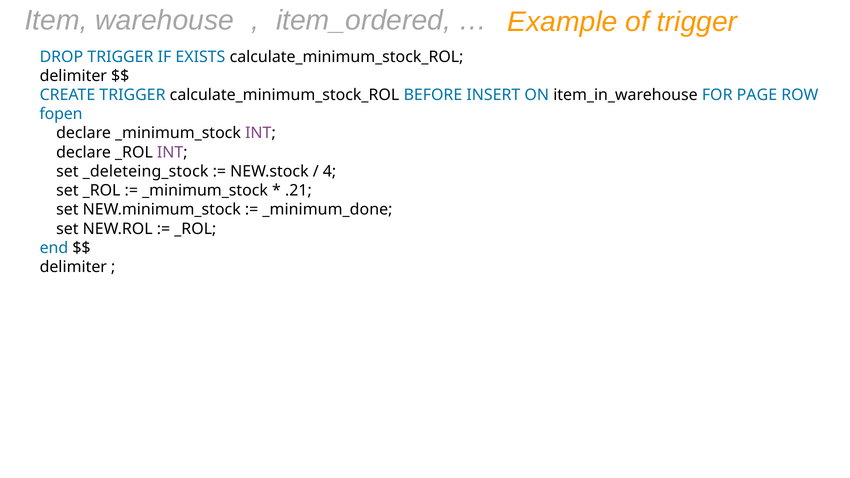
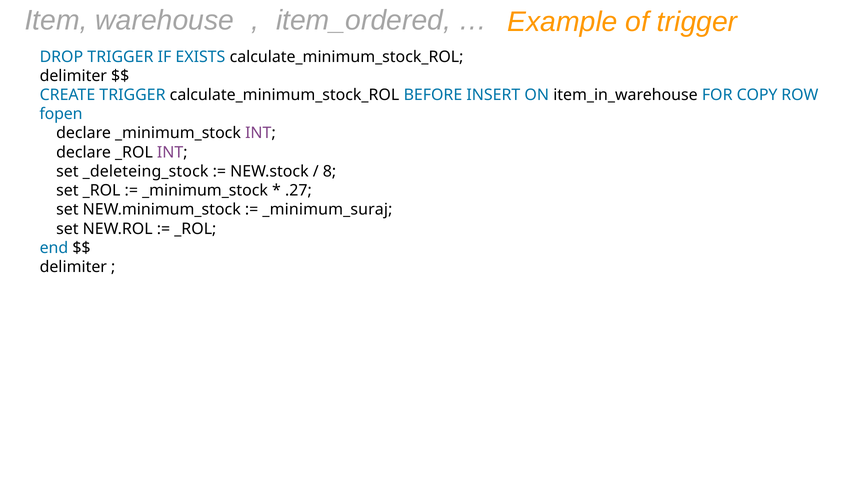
PAGE: PAGE -> COPY (757, 95)
4: 4 -> 8 (330, 172)
.21: .21 -> .27 (298, 191)
_minimum_done: _minimum_done -> _minimum_suraj (327, 210)
